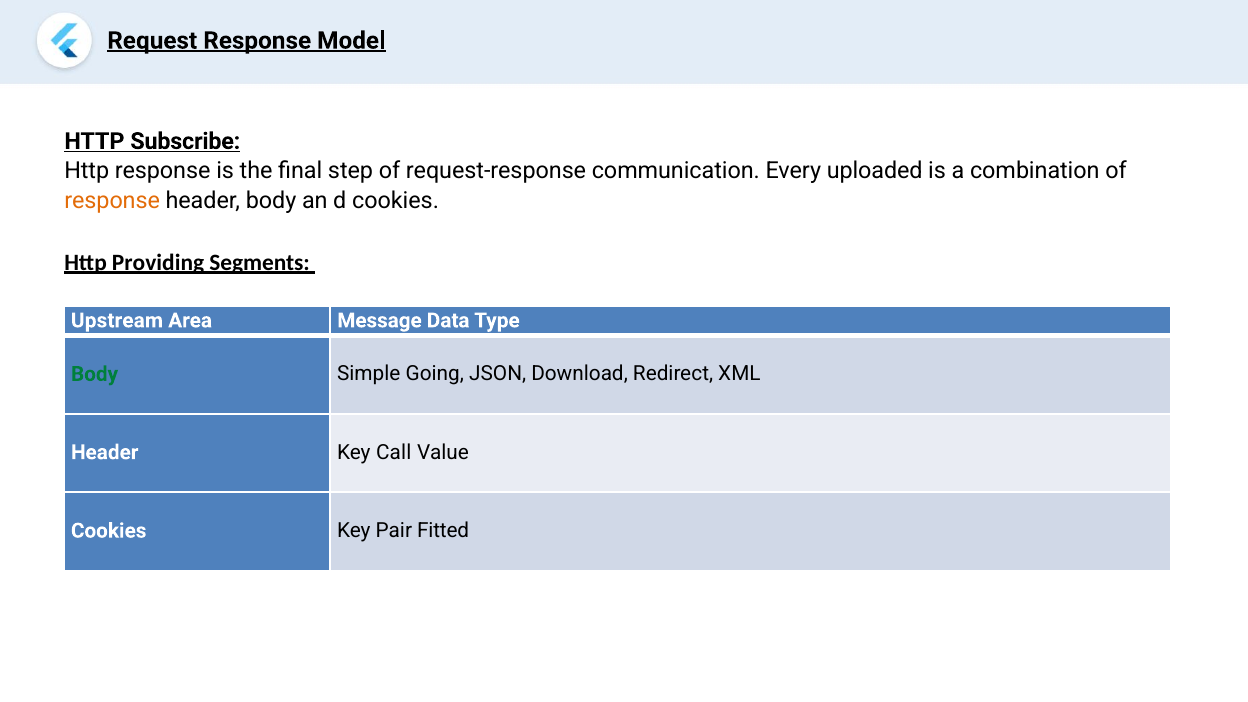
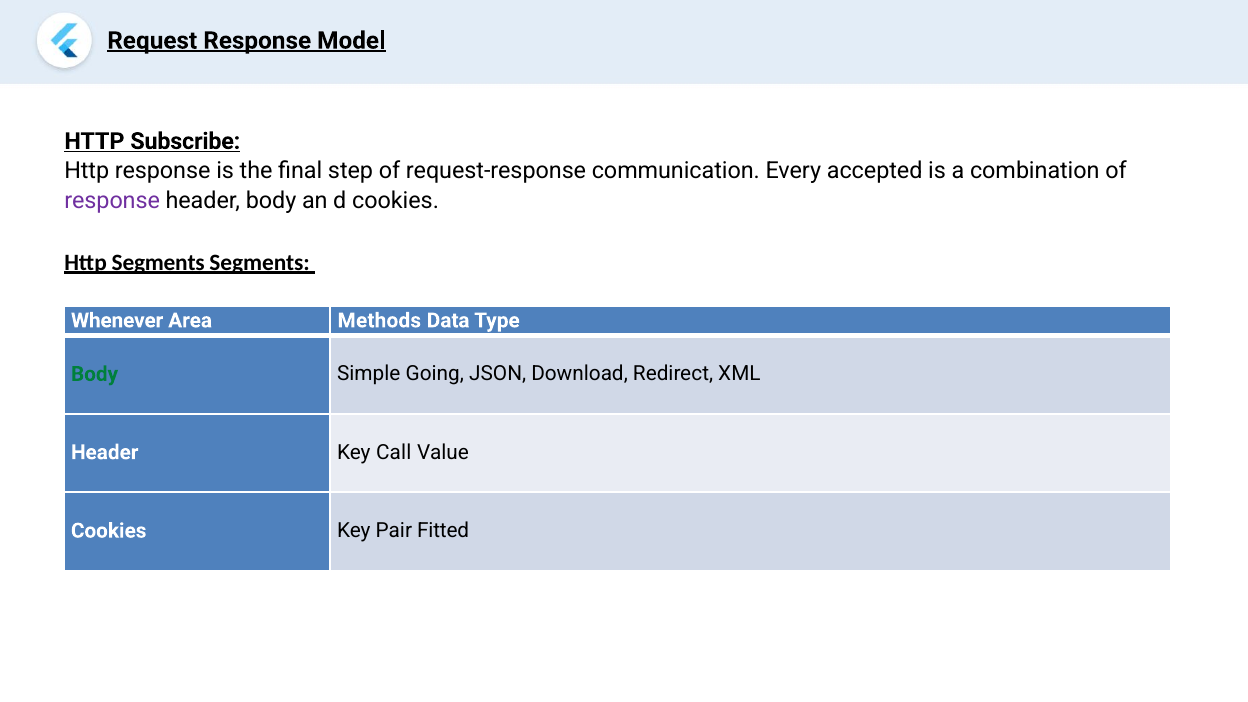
uploaded: uploaded -> accepted (875, 171)
response colour: orange -> purple (112, 201)
Http Providing: Providing -> Segments (158, 262)
Upstream: Upstream -> Whenever (117, 321)
Message: Message -> Methods (379, 321)
